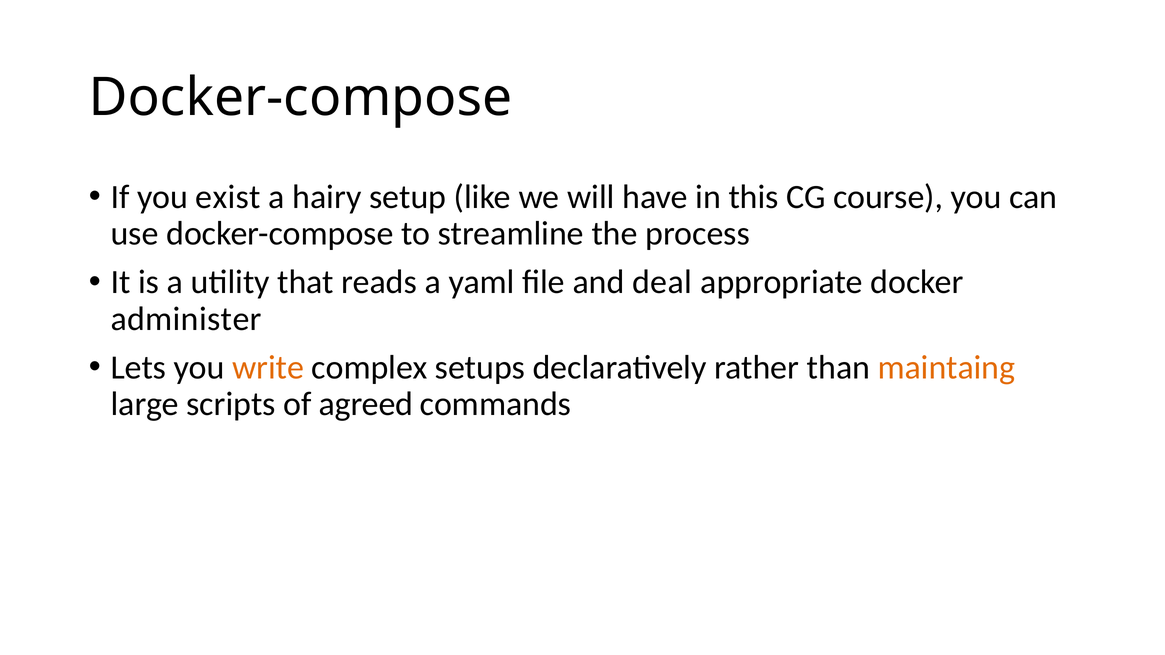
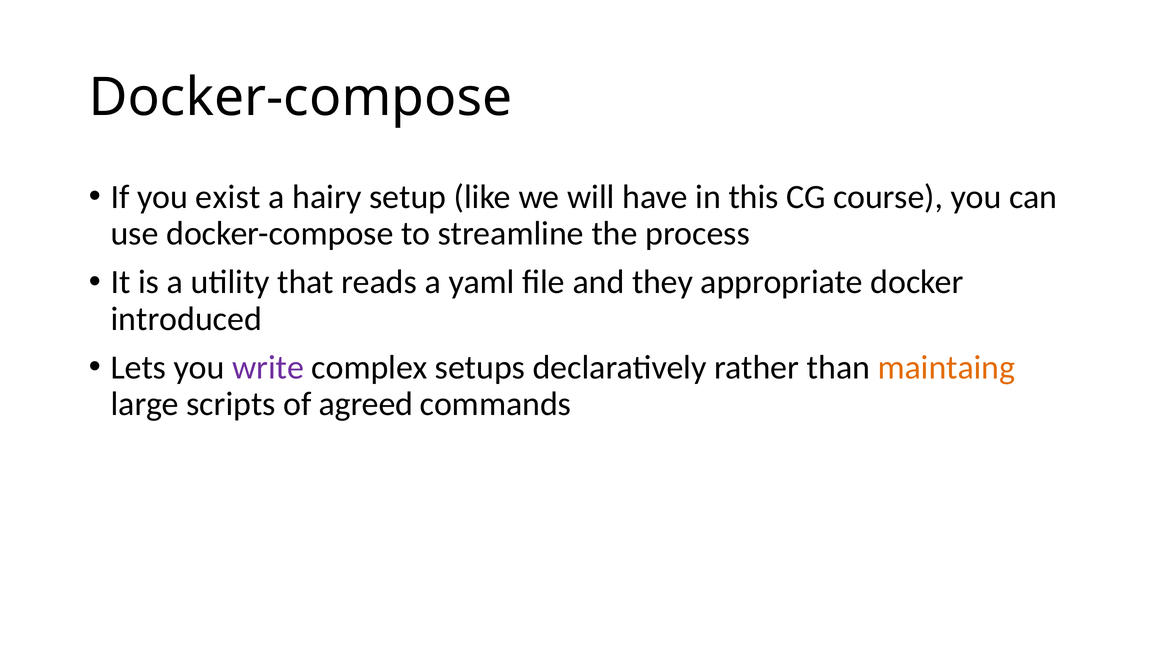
deal: deal -> they (662, 282)
administer: administer -> introduced (186, 319)
write colour: orange -> purple (268, 368)
